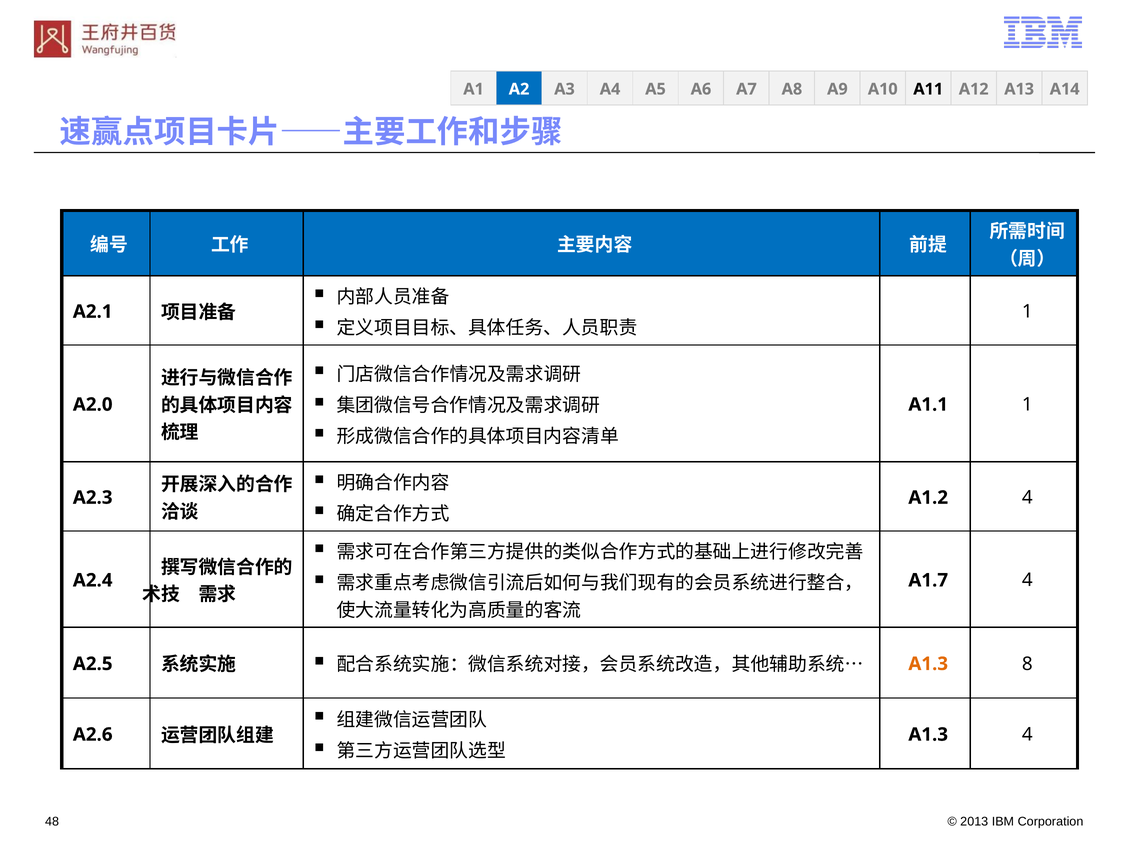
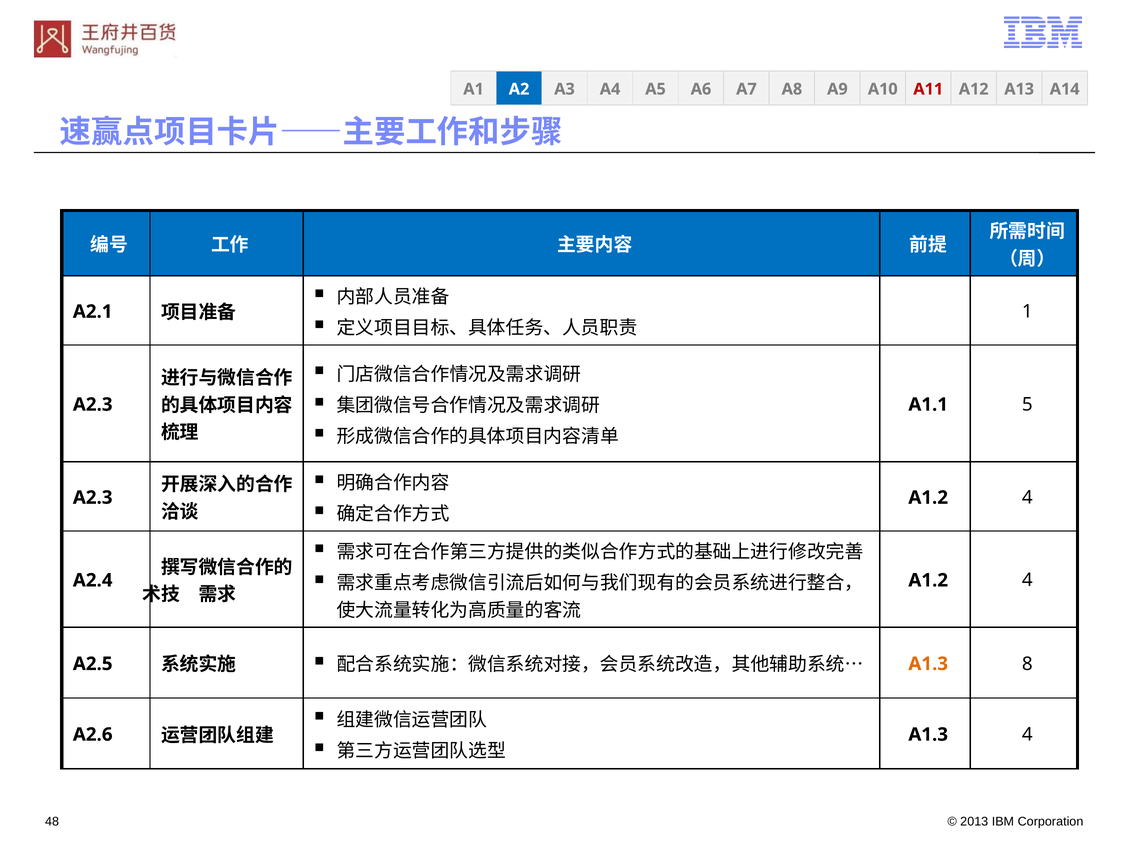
A11 colour: black -> red (928, 89)
A2.0: A2.0 -> A2.3 (93, 404)
A1.1 1: 1 -> 5 (1027, 404)
A1.7: A1.7 -> A1.2 (928, 580)
